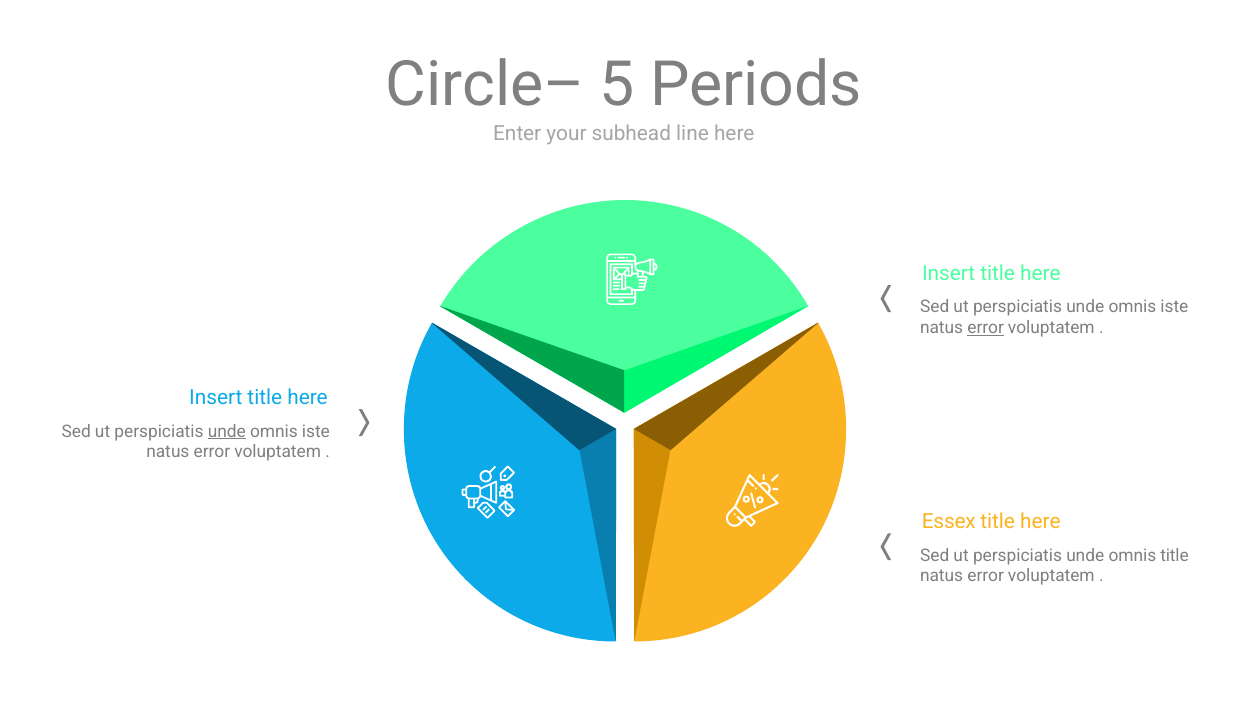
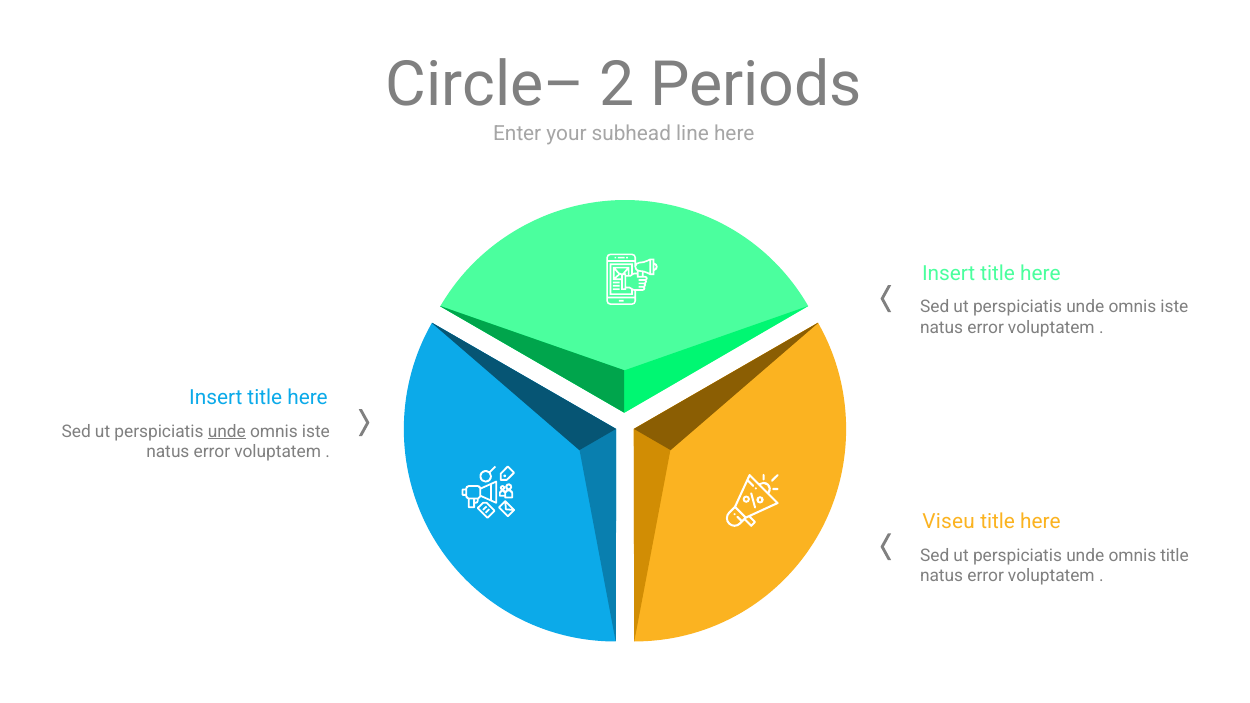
5: 5 -> 2 (617, 85)
error underline: present -> none (986, 328)
Essex: Essex -> Viseu (949, 522)
